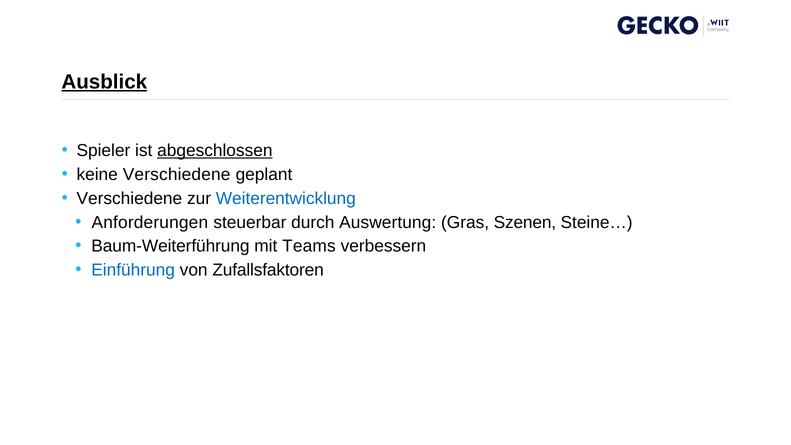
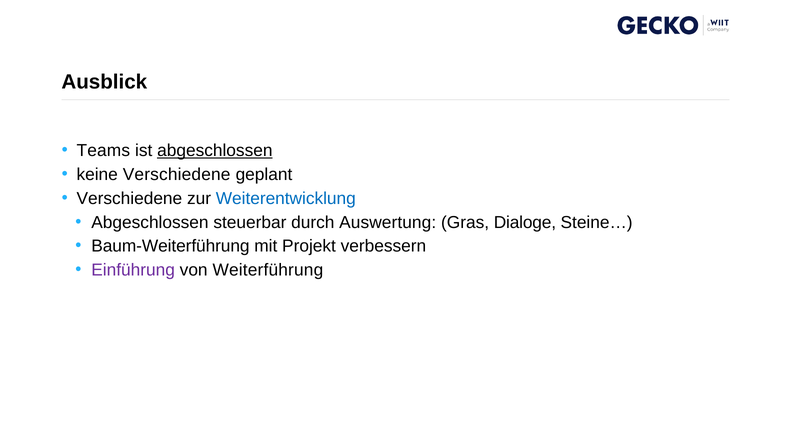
Ausblick underline: present -> none (104, 82)
Spieler: Spieler -> Teams (103, 151)
Anforderungen: Anforderungen -> Abgeschlossen (150, 222)
Szenen: Szenen -> Dialoge (525, 222)
Teams: Teams -> Projekt (309, 246)
Einführung colour: blue -> purple (133, 270)
Zufallsfaktoren: Zufallsfaktoren -> Weiterführung (268, 270)
